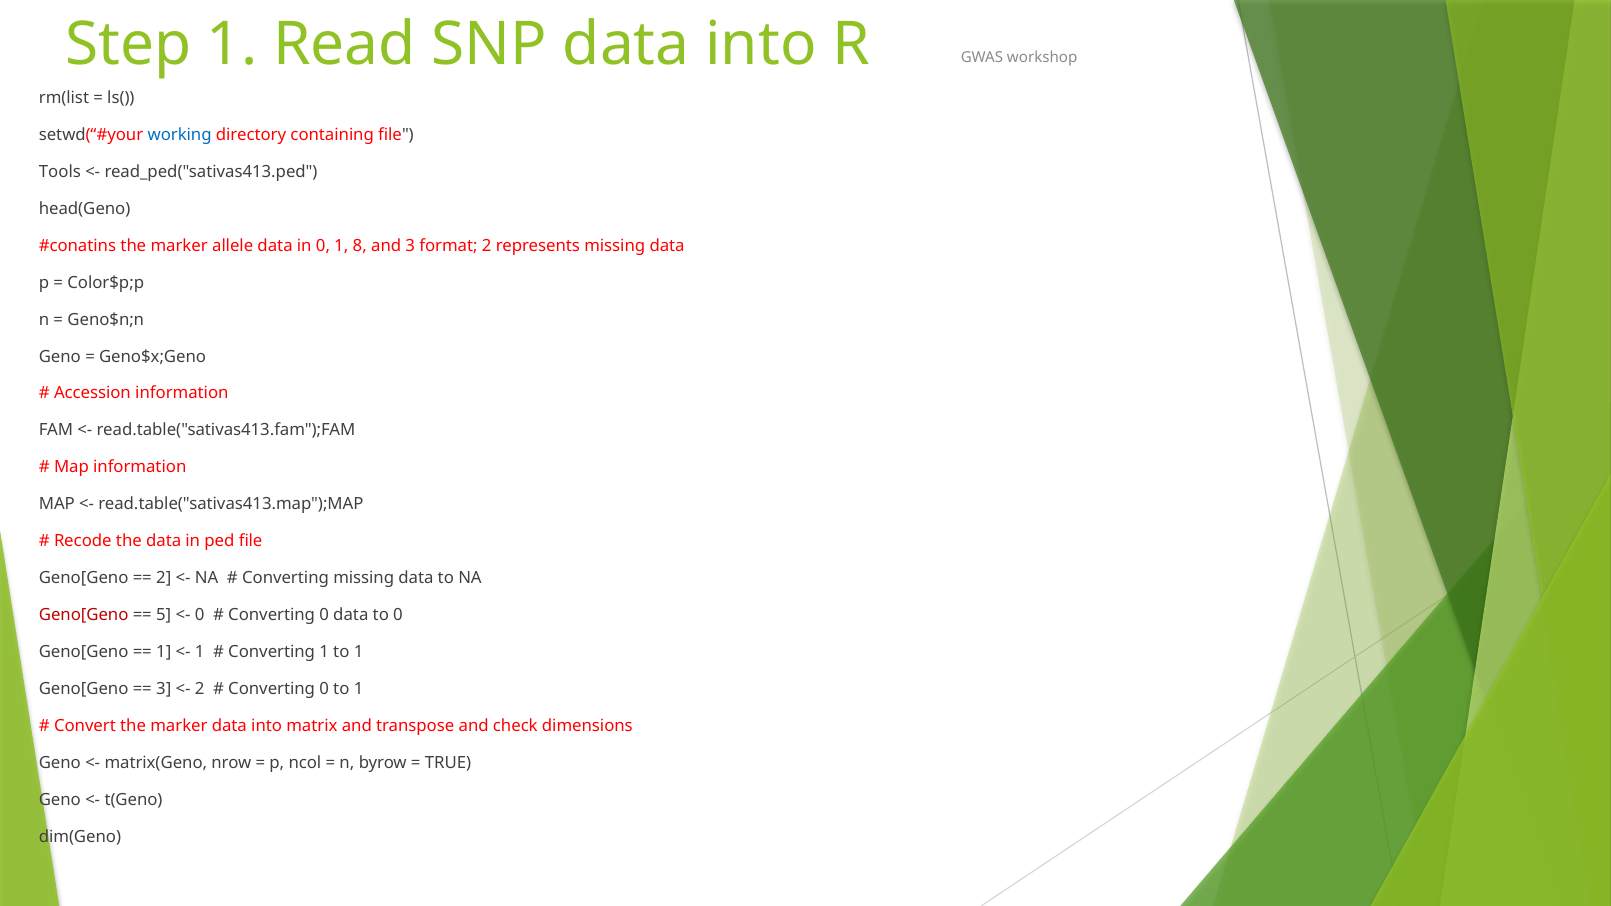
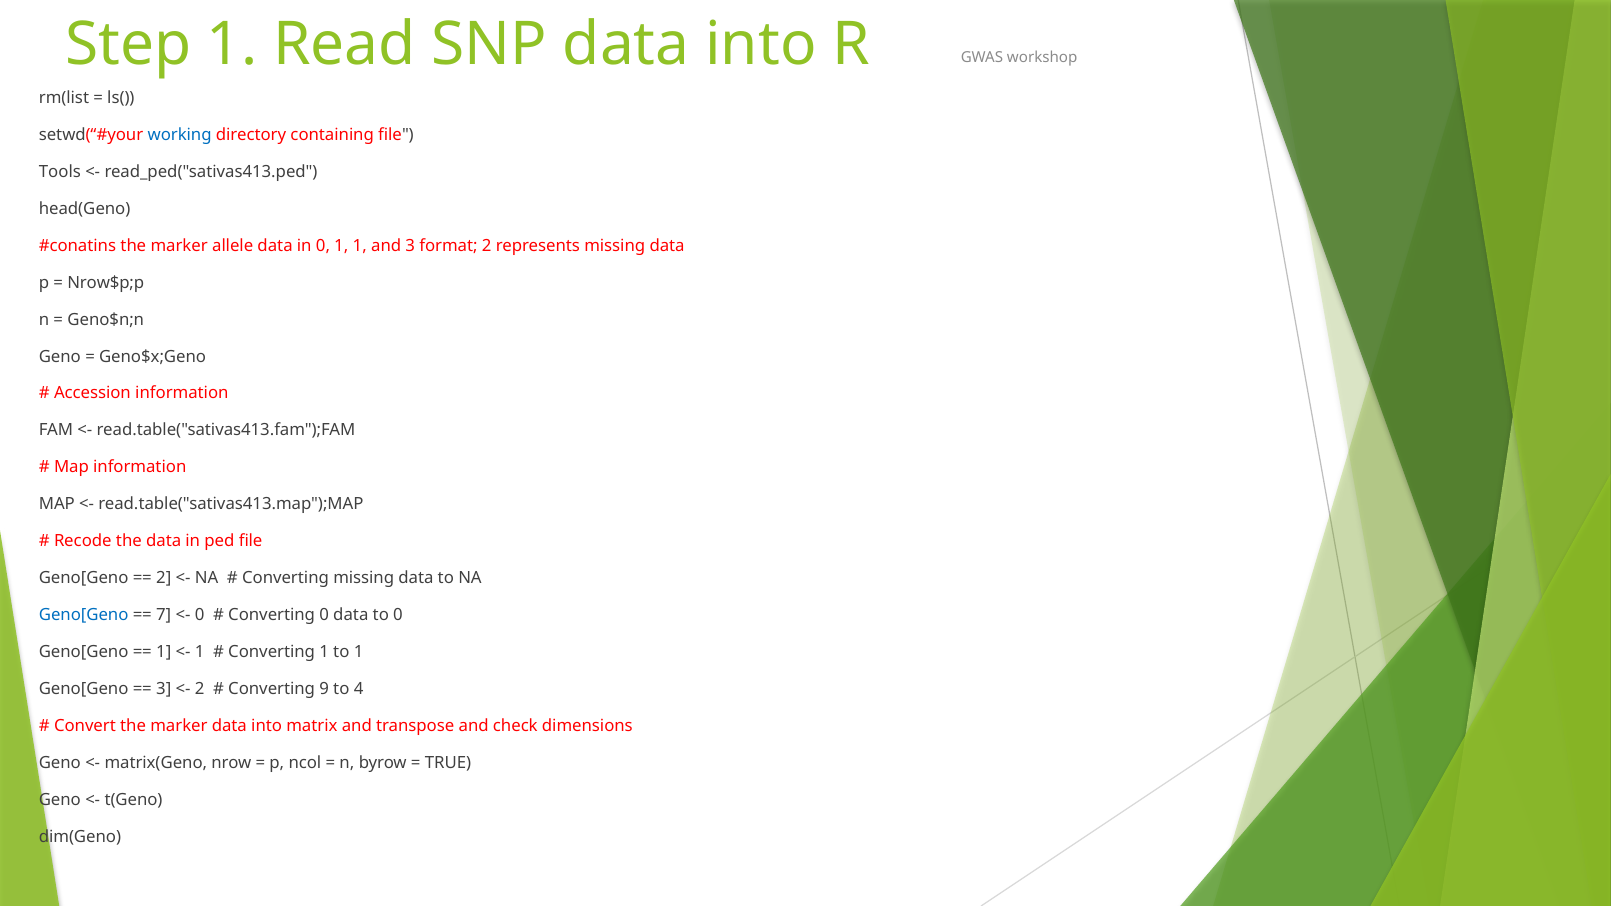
1 8: 8 -> 1 (360, 246)
Color$p;p: Color$p;p -> Nrow$p;p (106, 283)
Geno[Geno colour: red -> blue (84, 615)
5: 5 -> 7 (164, 615)
0: 0 -> 9 (324, 689)
1: 1 -> 4 (359, 689)
